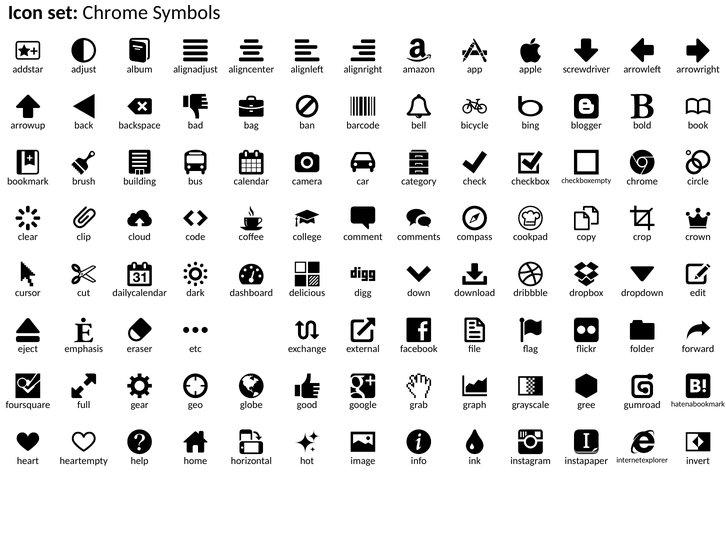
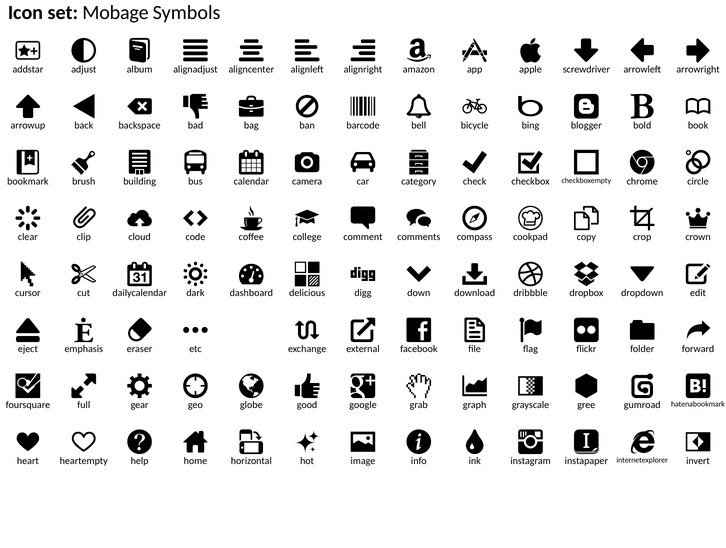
set Chrome: Chrome -> Mobage (115, 13)
